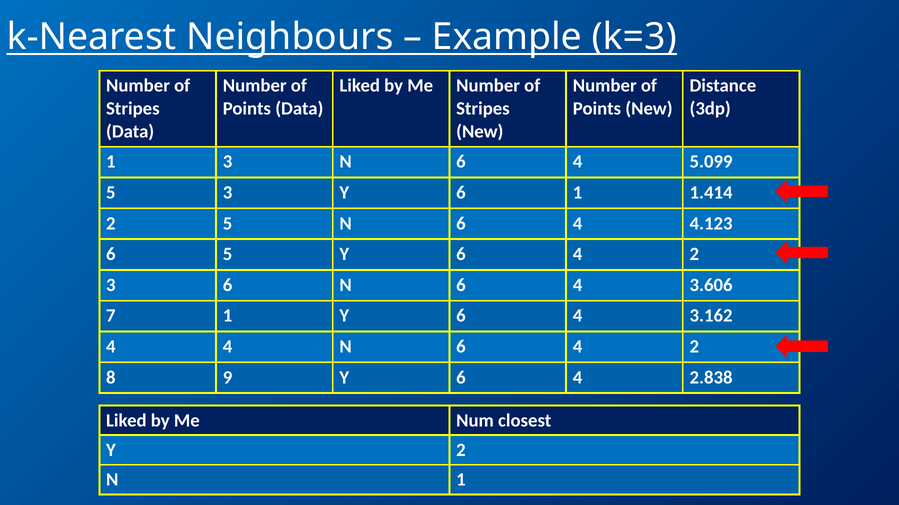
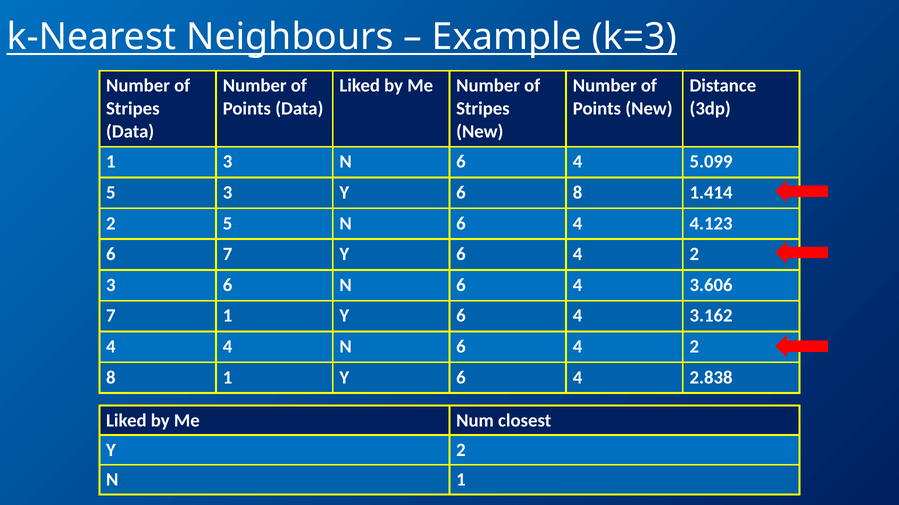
6 1: 1 -> 8 (578, 193)
6 5: 5 -> 7 (228, 254)
8 9: 9 -> 1 (228, 378)
